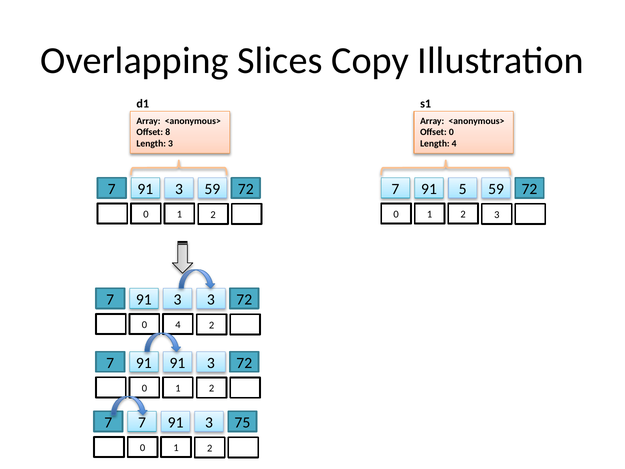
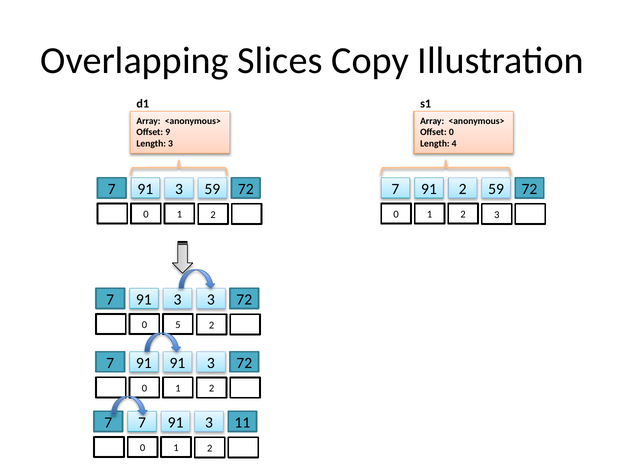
8: 8 -> 9 (168, 132)
91 5: 5 -> 2 (463, 189)
0 4: 4 -> 5 (178, 325)
75: 75 -> 11 (242, 422)
